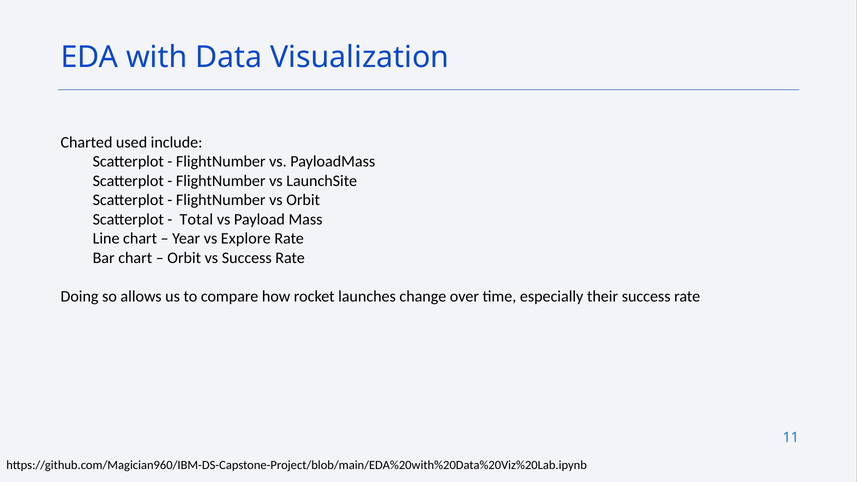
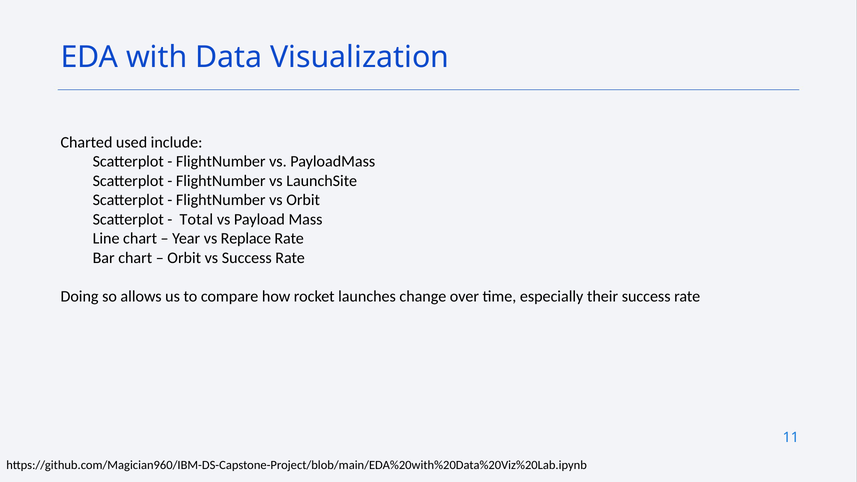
Explore: Explore -> Replace (246, 239)
